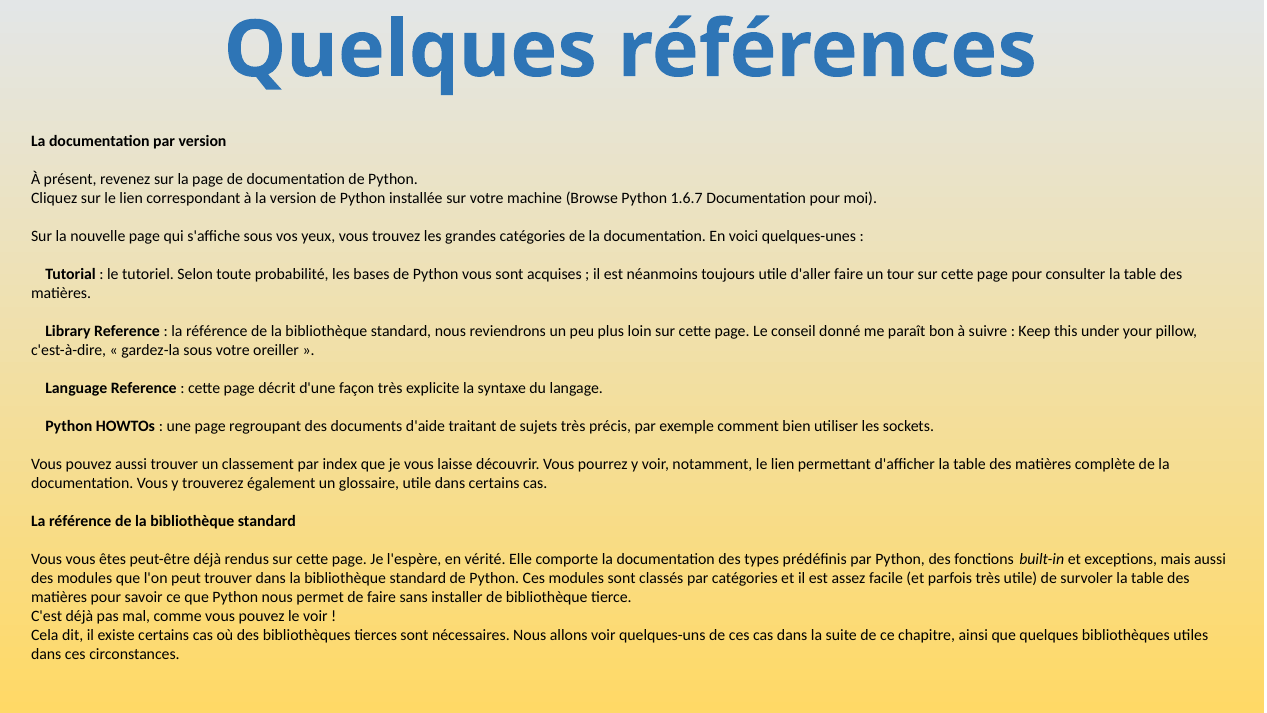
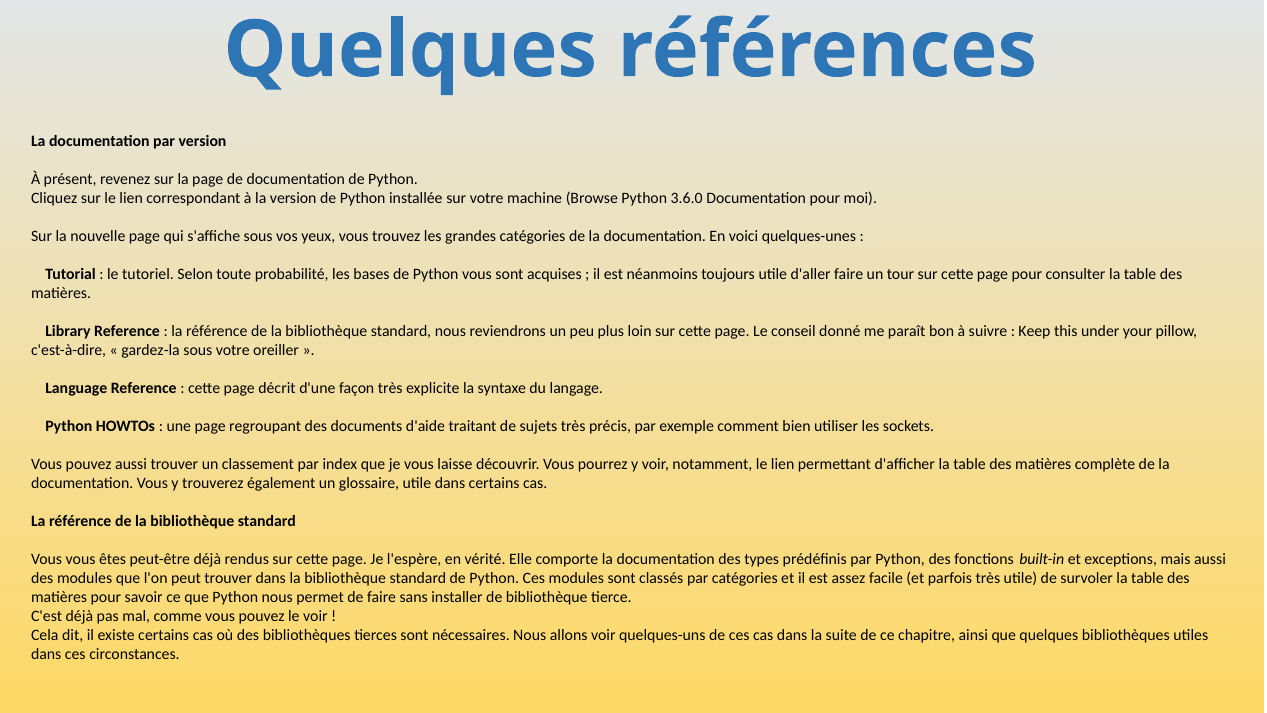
1.6.7: 1.6.7 -> 3.6.0 (687, 198)
